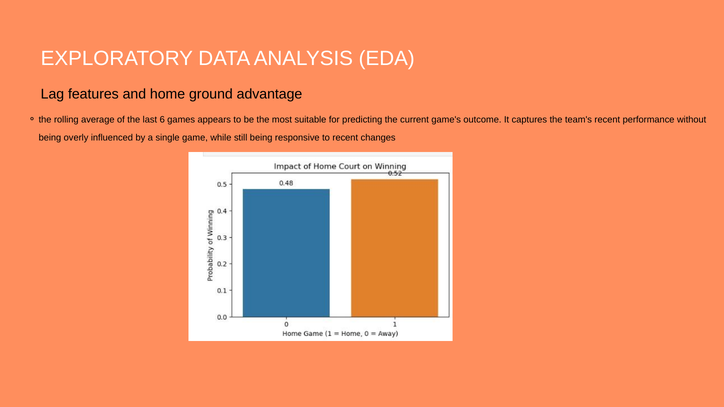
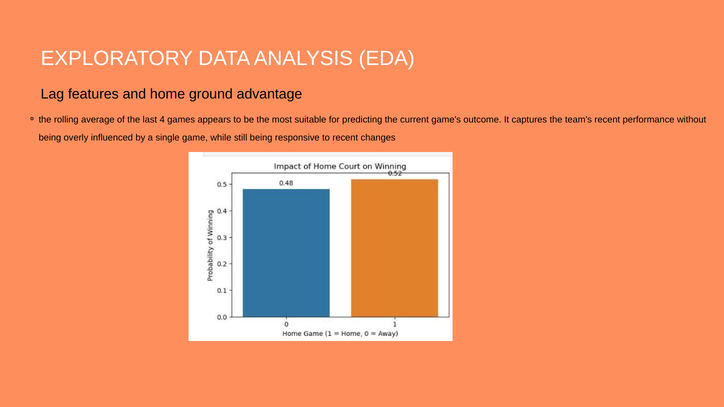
6: 6 -> 4 (162, 120)
